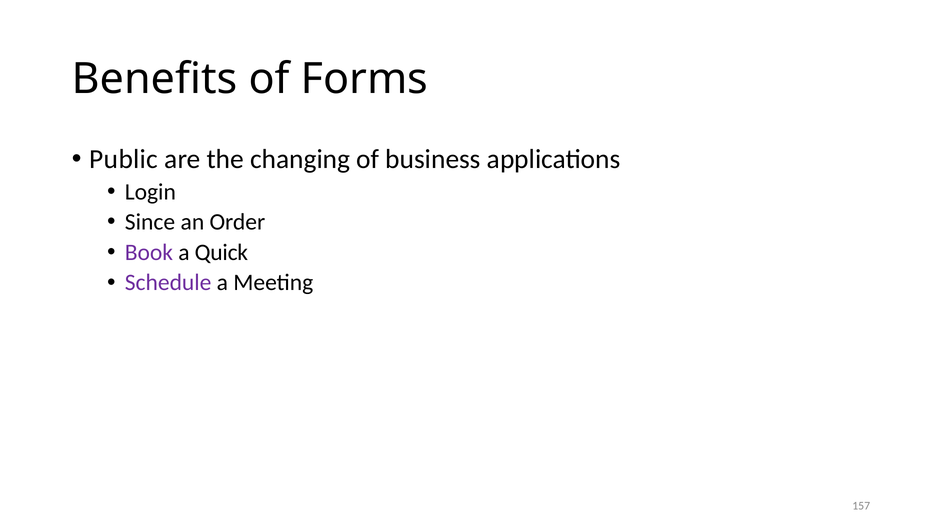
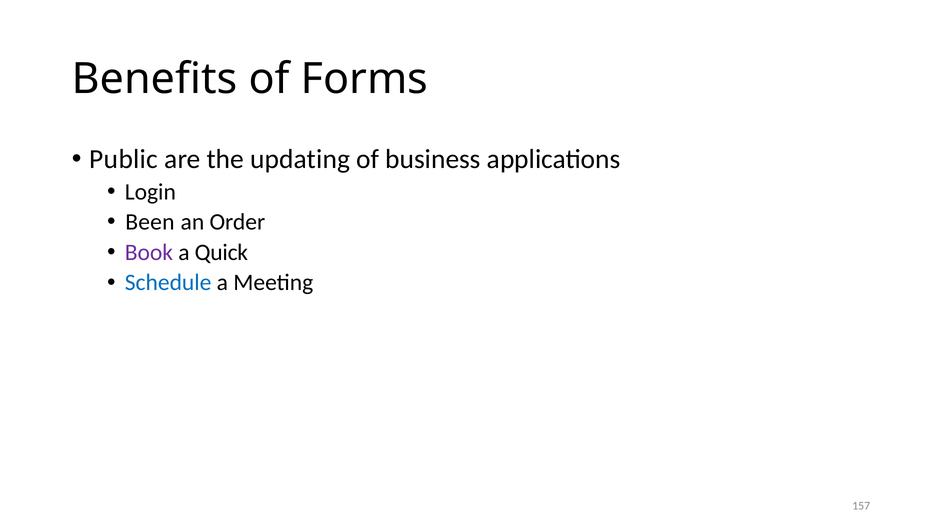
changing: changing -> updating (300, 159)
Since: Since -> Been (150, 222)
Schedule colour: purple -> blue (168, 283)
